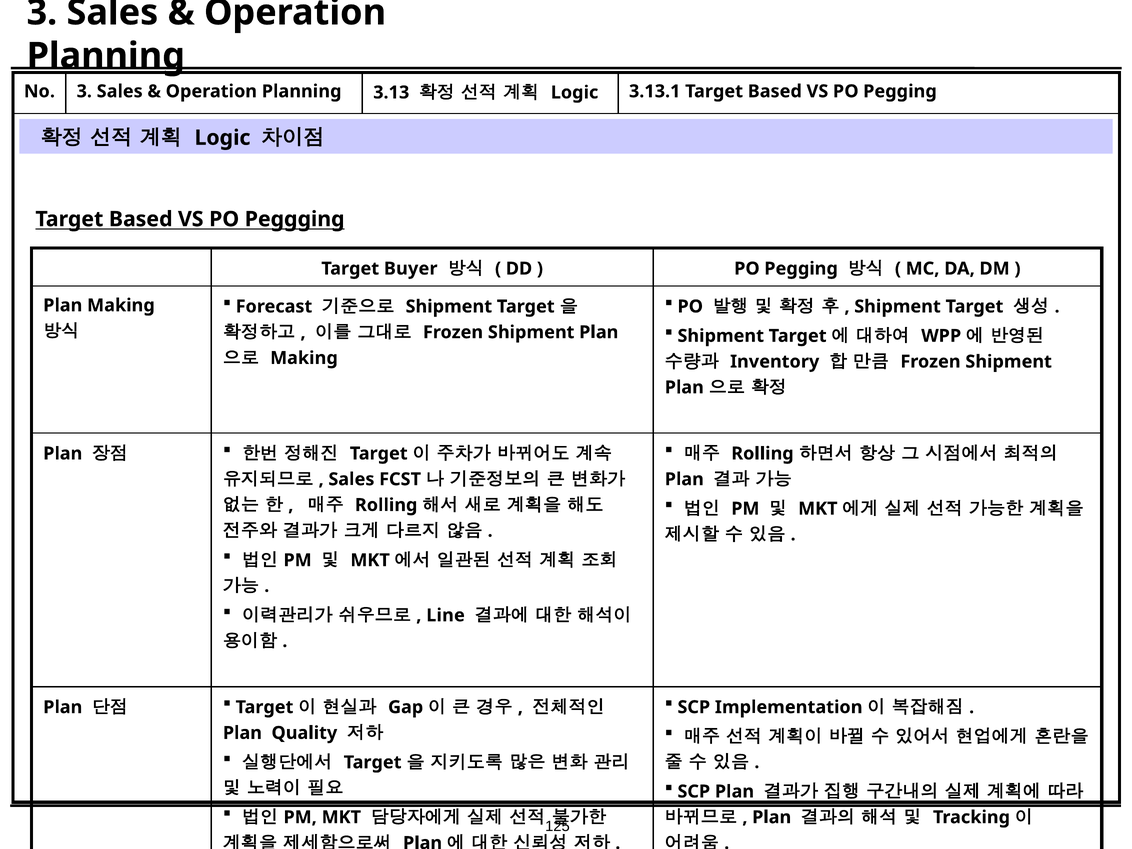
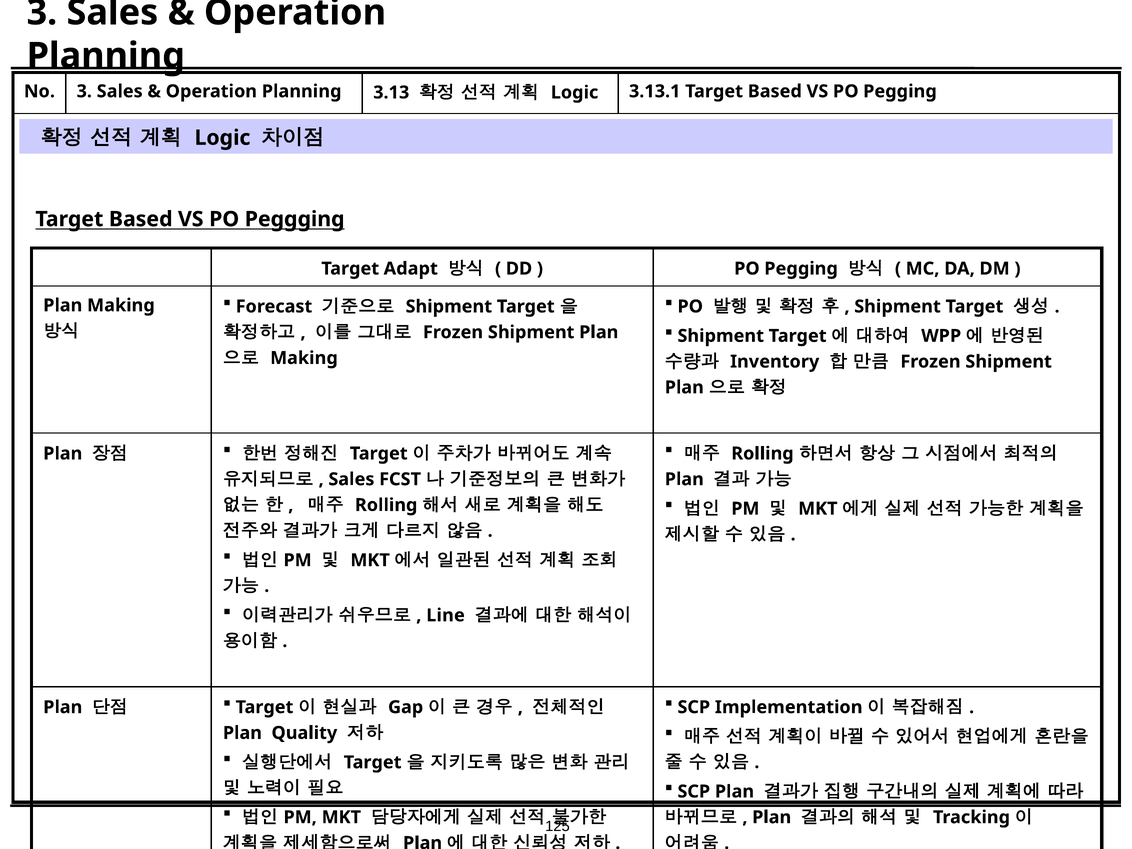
Buyer: Buyer -> Adapt (411, 269)
